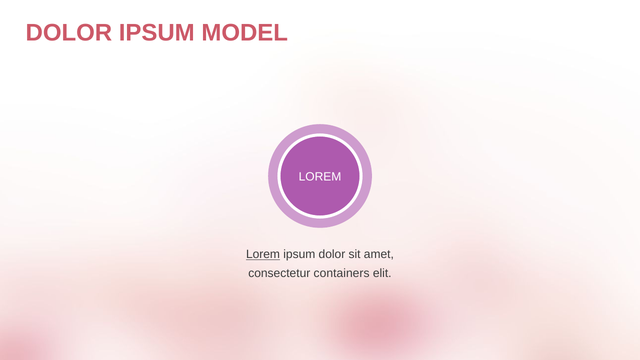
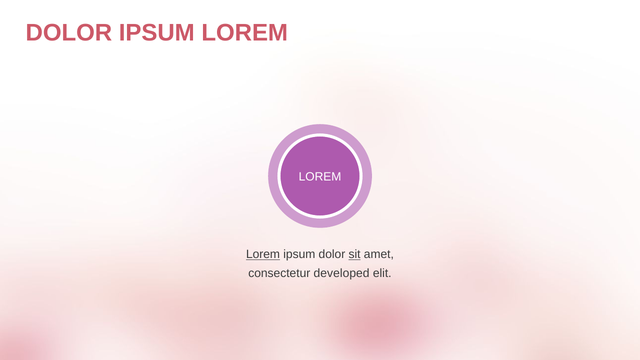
IPSUM MODEL: MODEL -> LOREM (245, 33)
sit underline: none -> present (355, 255)
containers: containers -> developed (342, 273)
